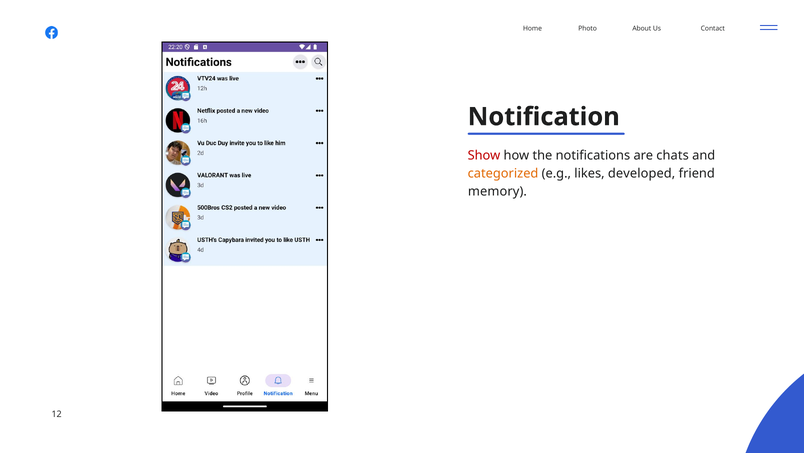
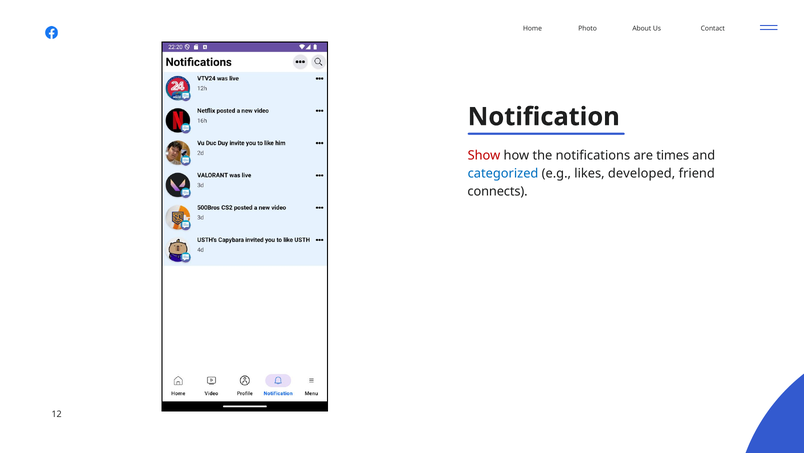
chats: chats -> times (673, 155)
categorized colour: orange -> blue (503, 173)
memory: memory -> connects (498, 191)
